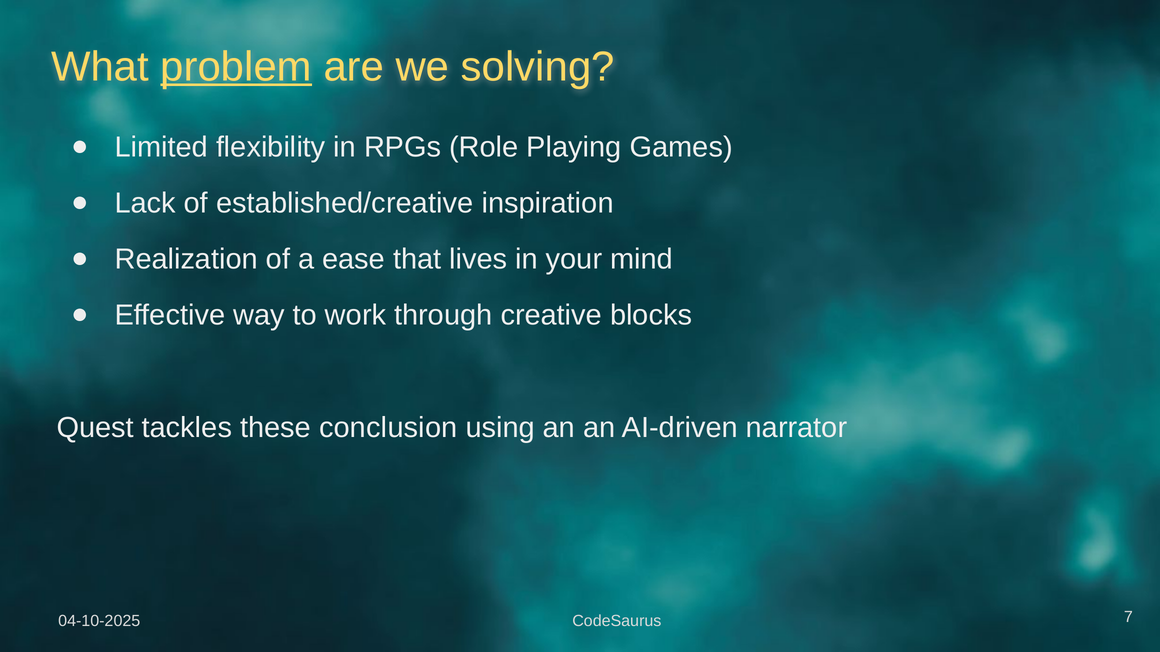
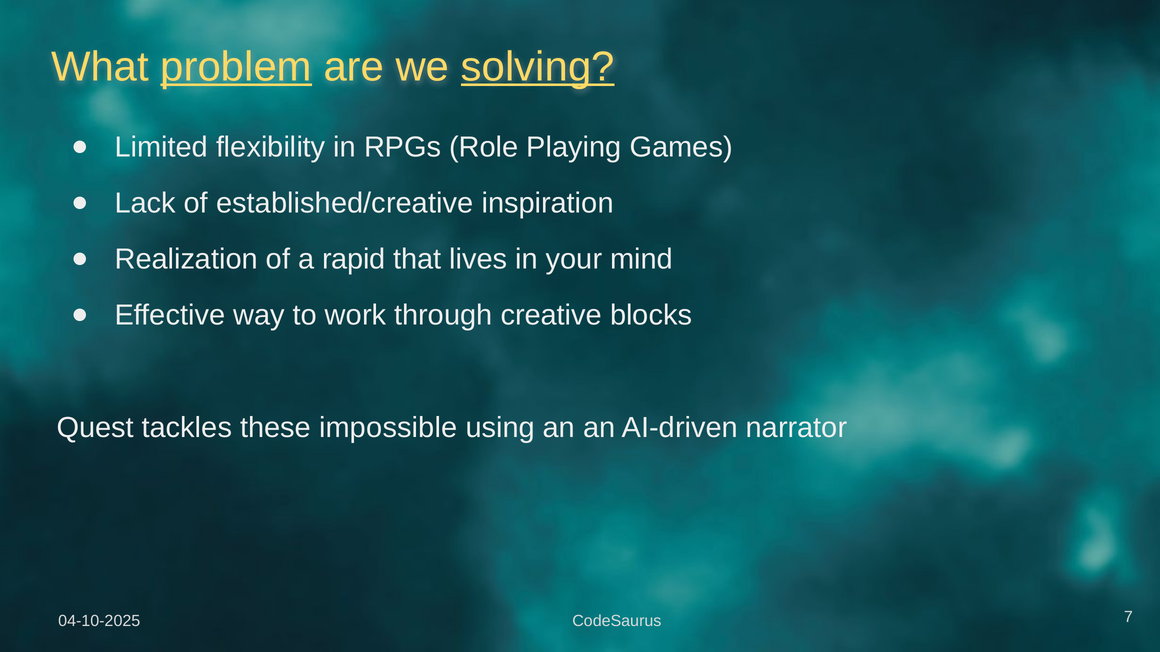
solving underline: none -> present (538, 67)
ease: ease -> rapid (354, 260)
conclusion: conclusion -> impossible (388, 428)
